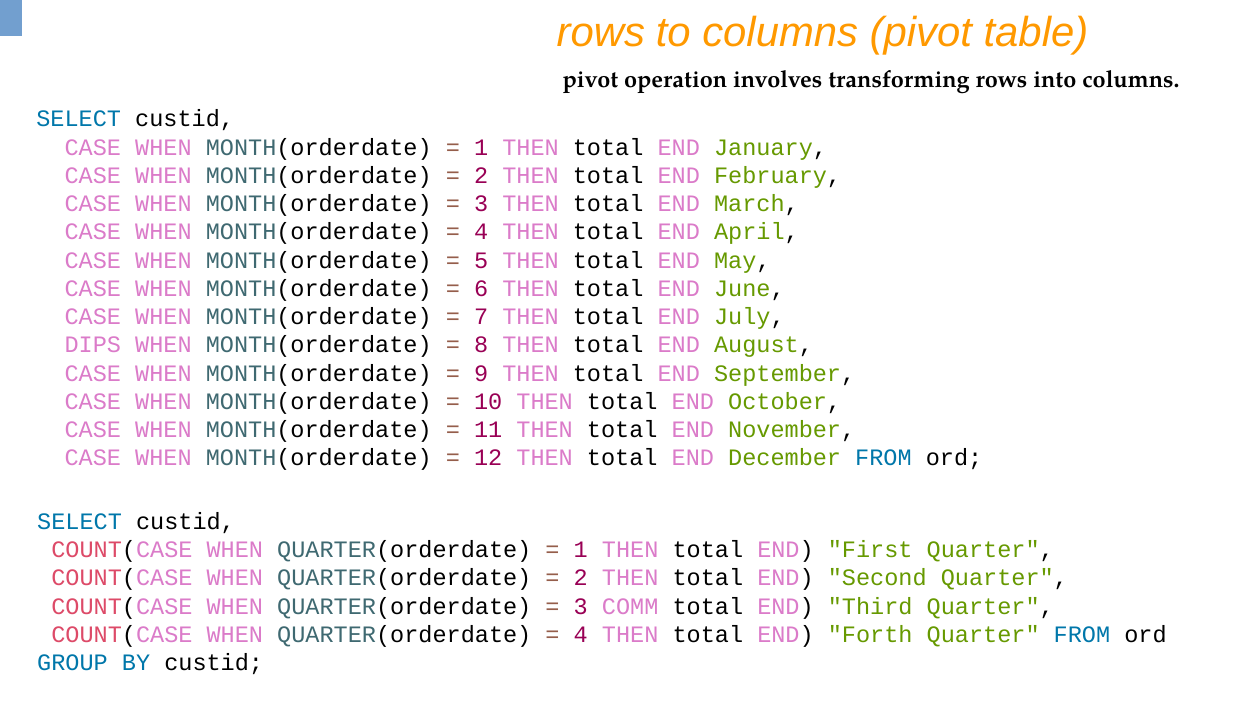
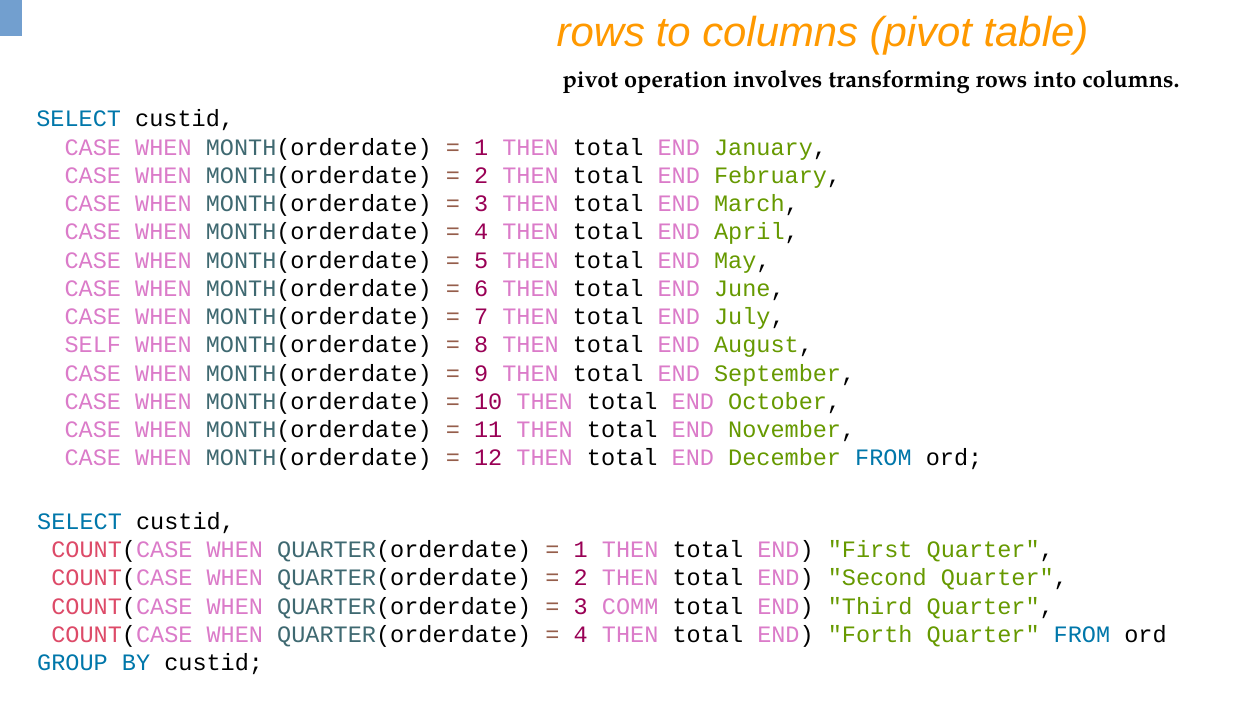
DIPS: DIPS -> SELF (93, 345)
